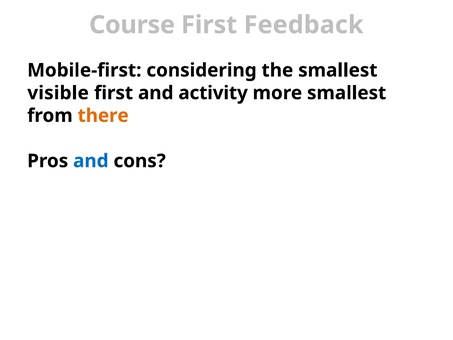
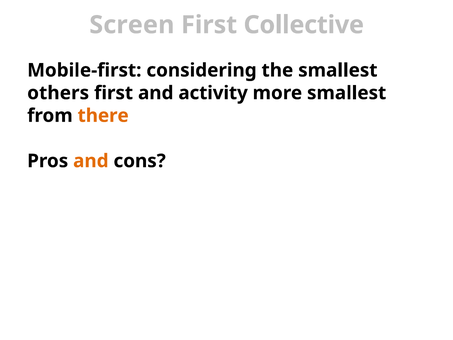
Course: Course -> Screen (132, 25)
Feedback: Feedback -> Collective (304, 25)
visible: visible -> others (58, 93)
and colour: blue -> orange (91, 161)
